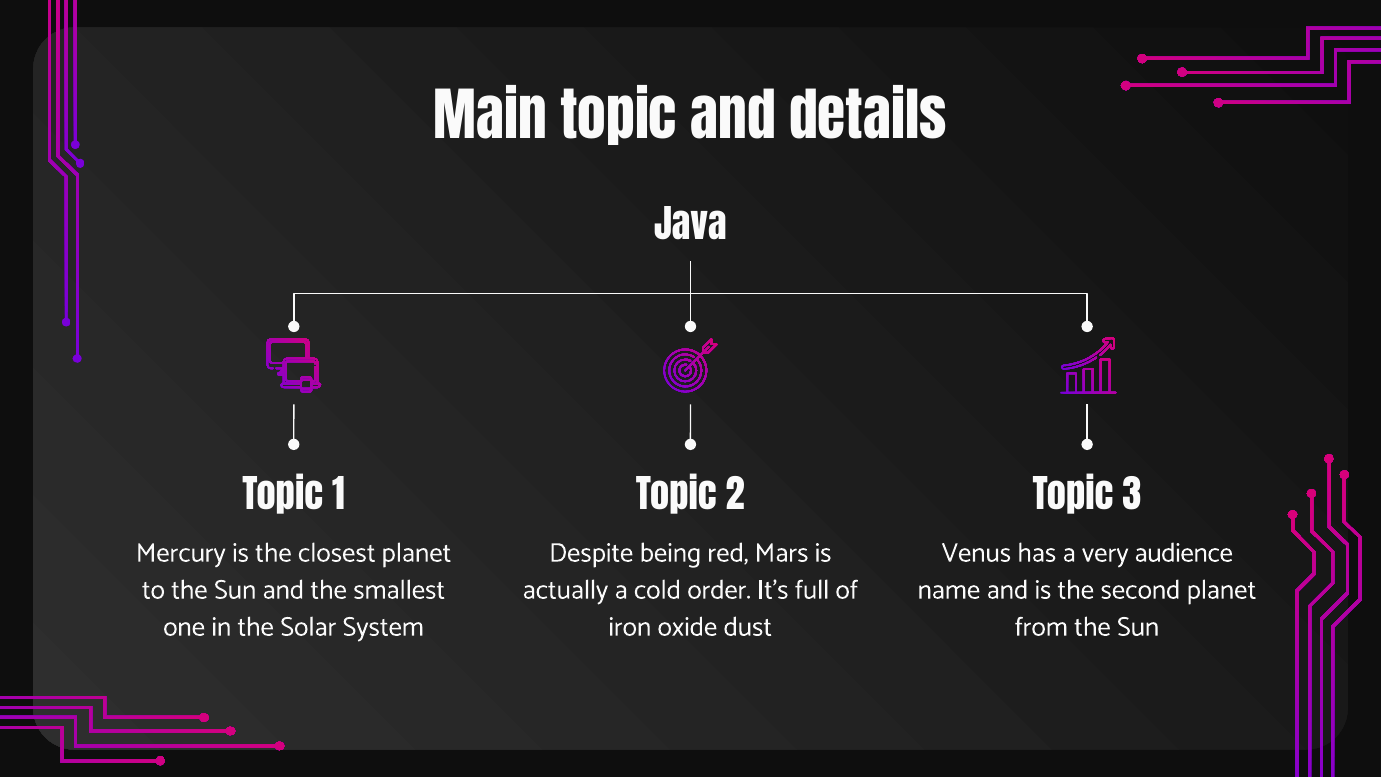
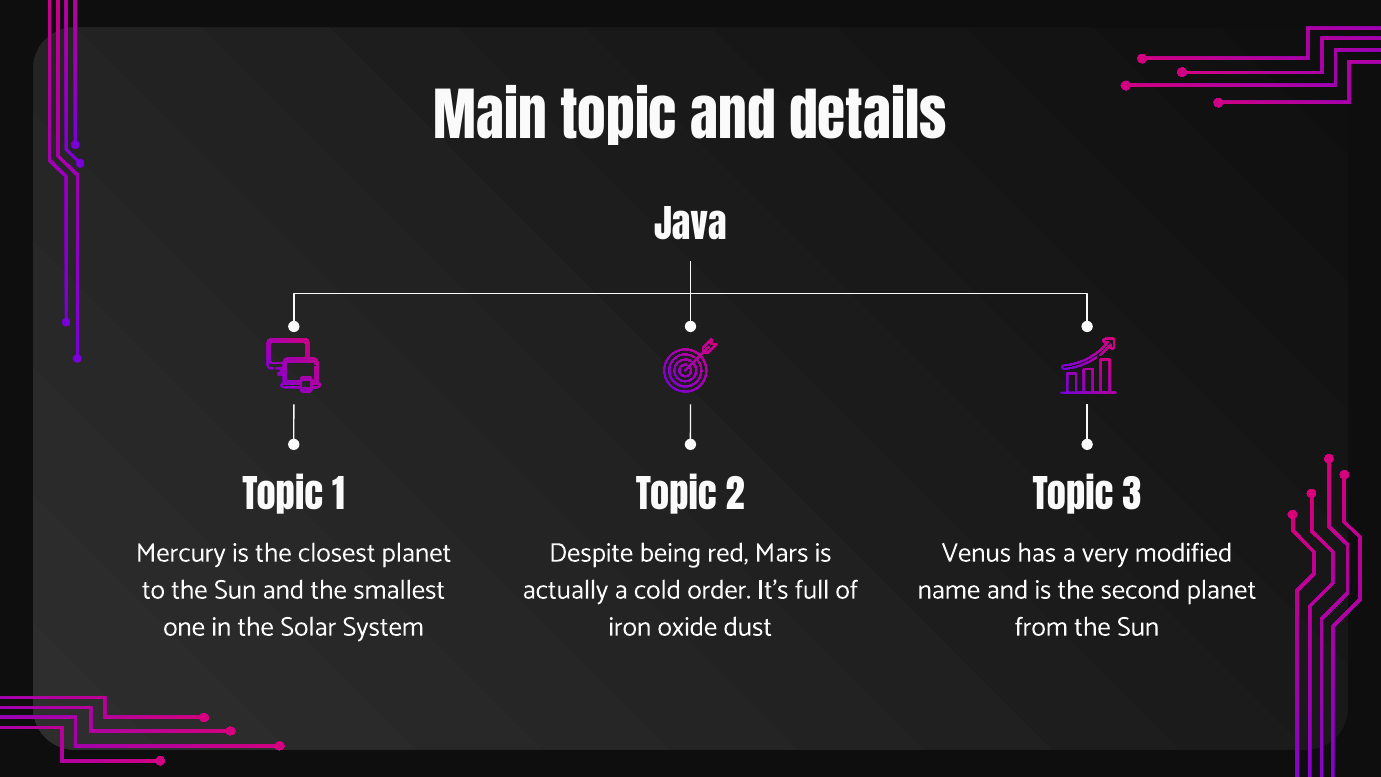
audience: audience -> modified (1184, 553)
